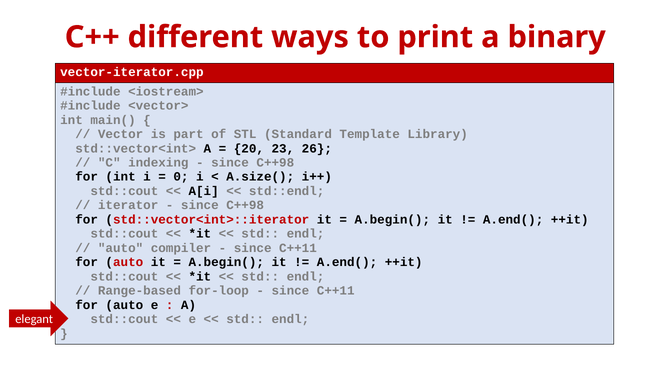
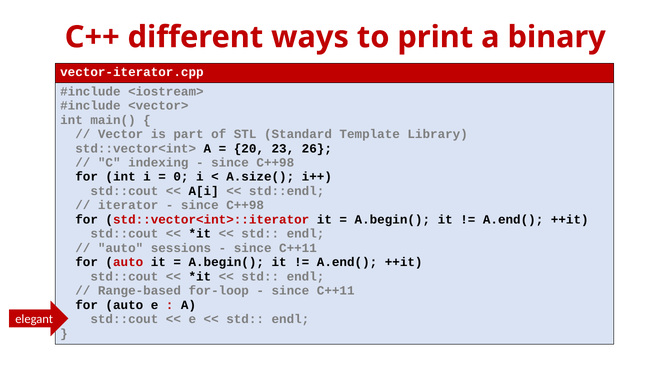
compiler: compiler -> sessions (181, 248)
